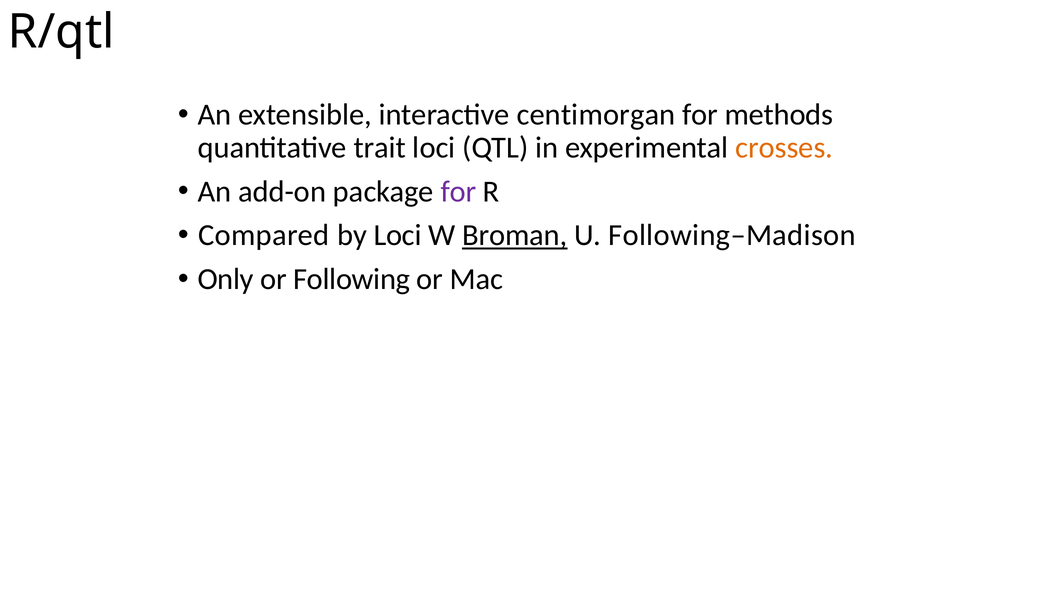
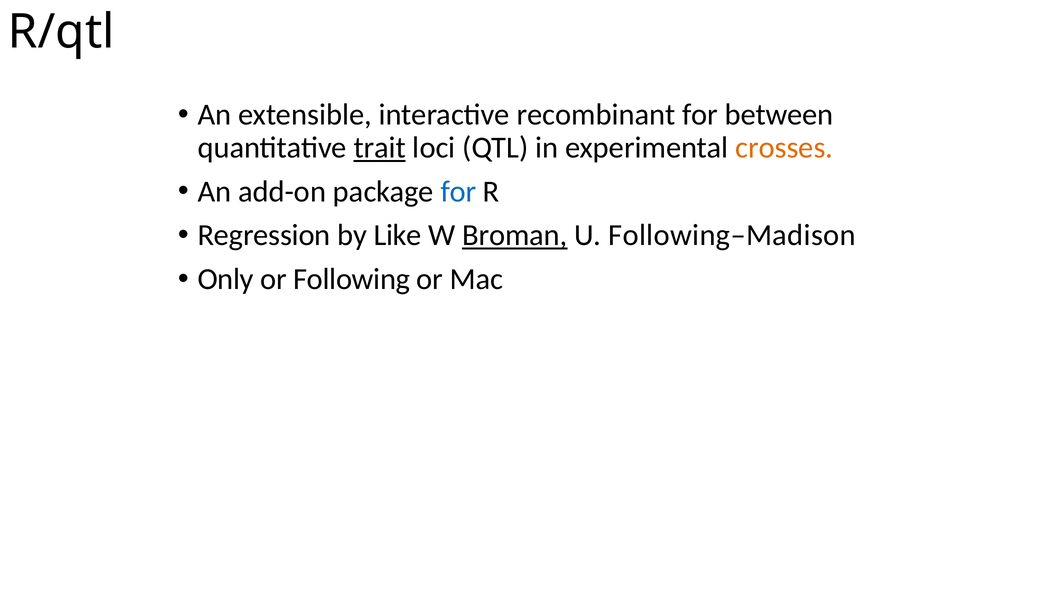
centimorgan: centimorgan -> recombinant (596, 115)
methods: methods -> between (779, 115)
trait underline: none -> present (380, 148)
for colour: purple -> blue (458, 192)
Compared: Compared -> Regression (264, 235)
by Loci: Loci -> Like (398, 235)
